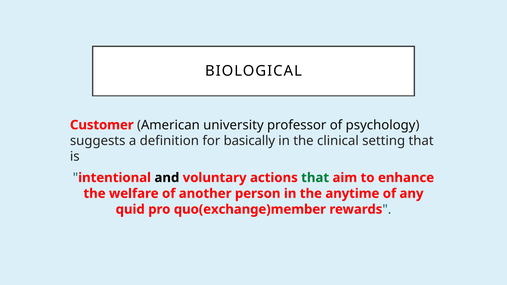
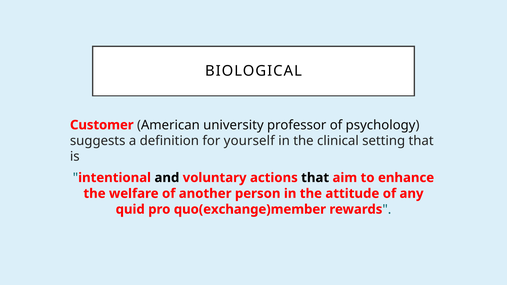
basically: basically -> yourself (249, 141)
that colour: green -> black (315, 178)
anytime: anytime -> attitude (352, 194)
